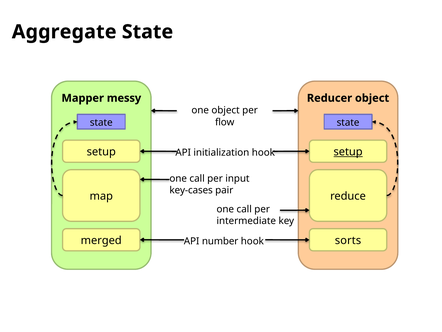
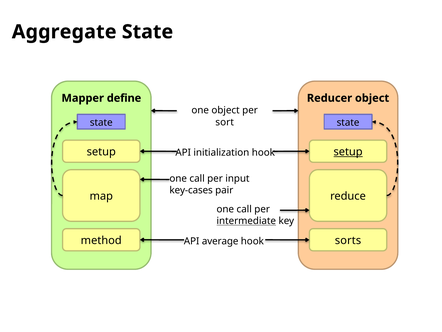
messy: messy -> define (124, 98)
flow: flow -> sort (225, 122)
intermediate underline: none -> present (246, 221)
merged: merged -> method (101, 240)
number: number -> average (220, 241)
